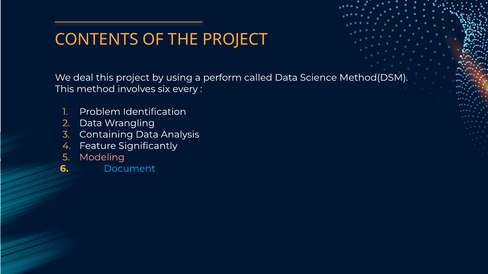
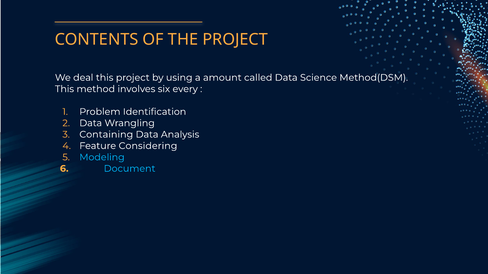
perform: perform -> amount (222, 78)
Significantly: Significantly -> Considering (148, 146)
Modeling colour: pink -> light blue (102, 157)
